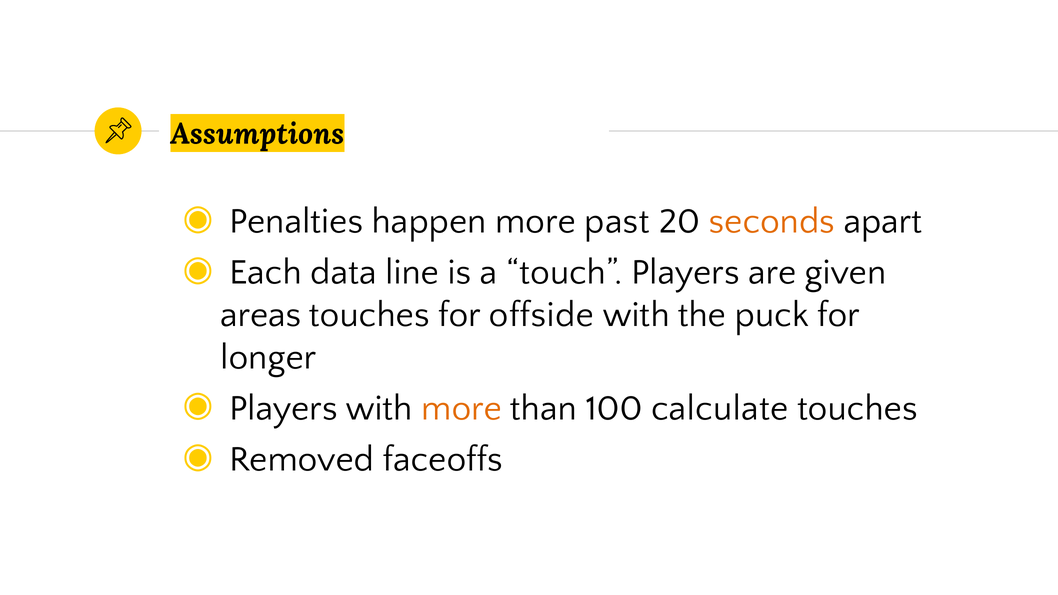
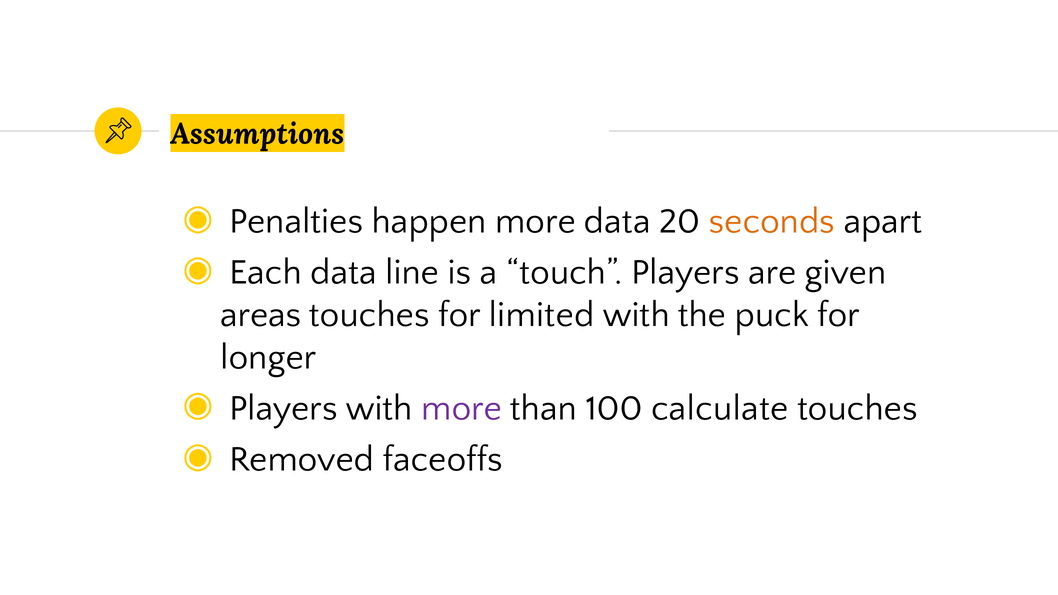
more past: past -> data (617, 221)
offside: offside -> limited (542, 315)
more colour: orange -> purple (462, 408)
